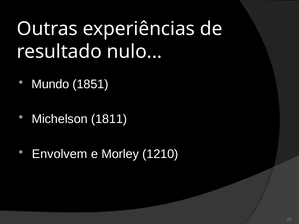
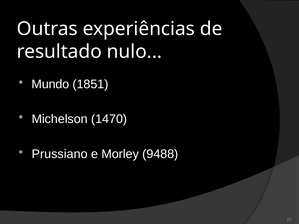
1811: 1811 -> 1470 (109, 119)
Envolvem: Envolvem -> Prussiano (60, 154)
1210: 1210 -> 9488 (160, 154)
